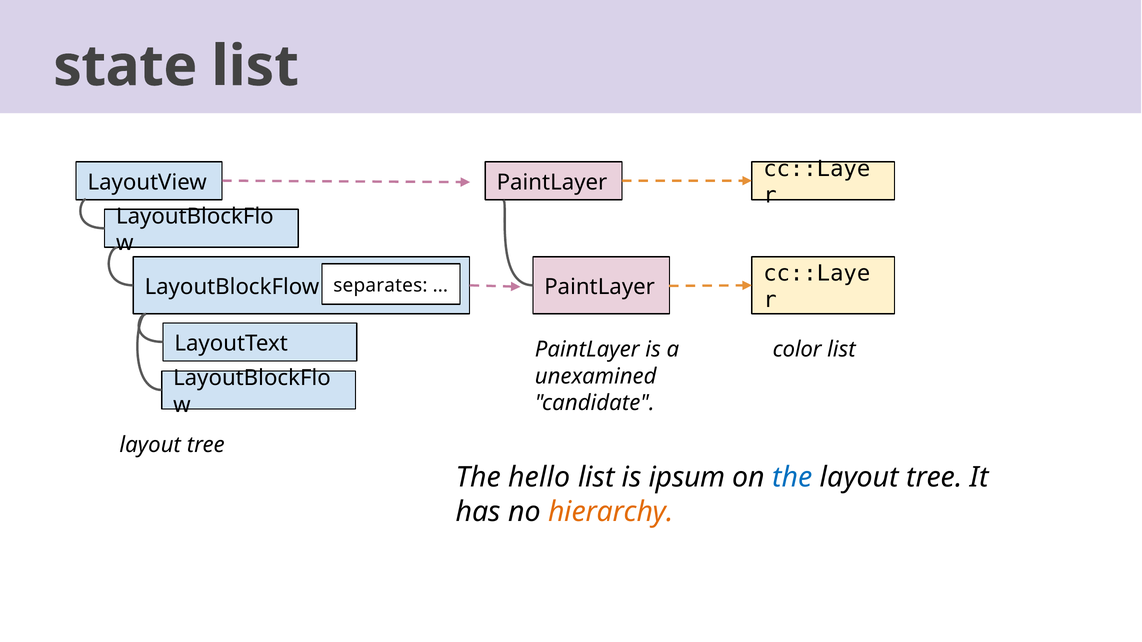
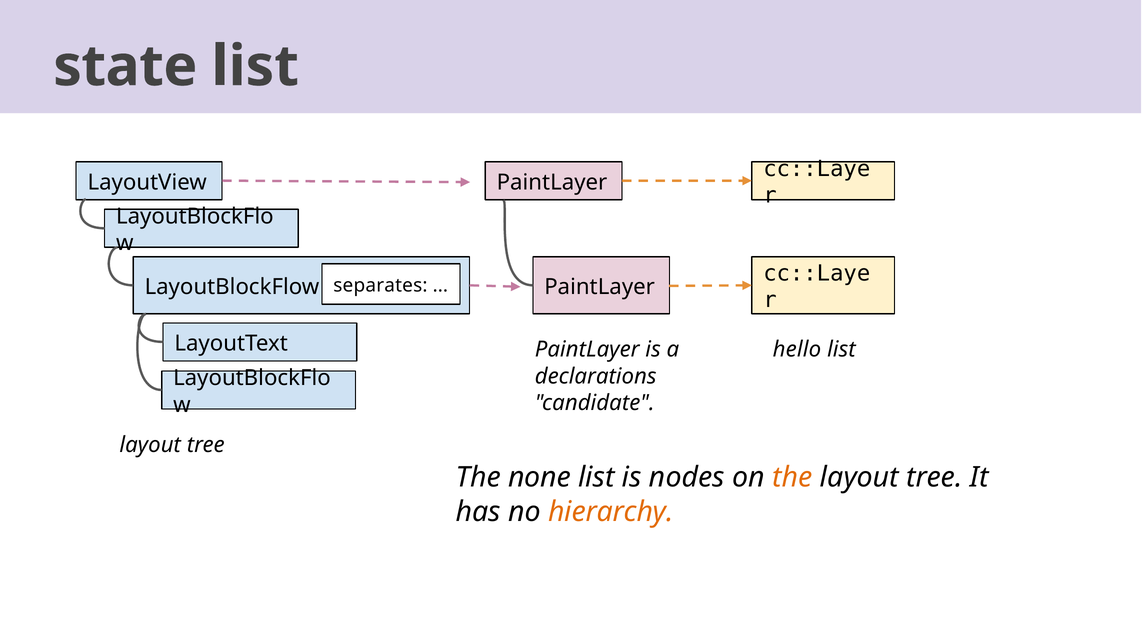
color: color -> hello (797, 350)
unexamined: unexamined -> declarations (596, 377)
hello: hello -> none (539, 478)
ipsum: ipsum -> nodes (687, 478)
the colour: blue -> orange (792, 478)
